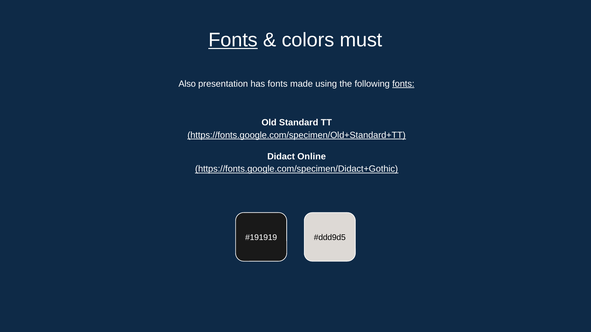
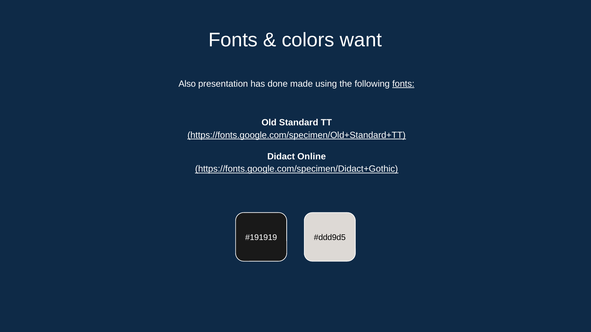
Fonts underline: present -> none (233, 40)
must: must -> want (361, 40)
has fonts: fonts -> done (278, 84)
